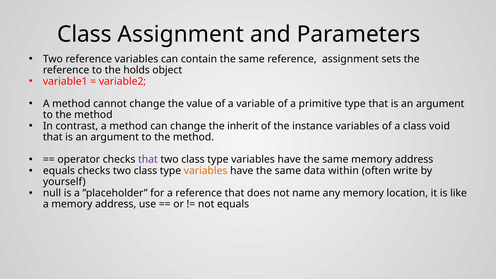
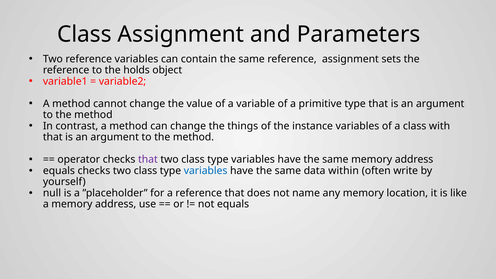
inherit: inherit -> things (243, 126)
void: void -> with (440, 126)
variables colour: orange -> blue (206, 171)
